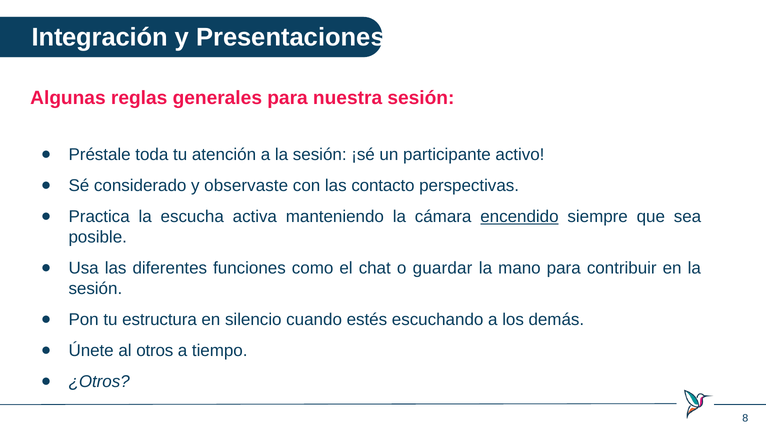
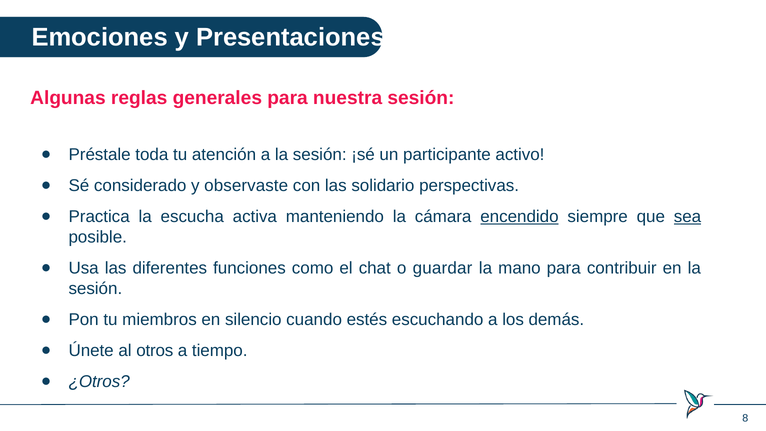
Integración: Integración -> Emociones (100, 37)
contacto: contacto -> solidario (383, 186)
sea underline: none -> present (687, 217)
estructura: estructura -> miembros (159, 320)
